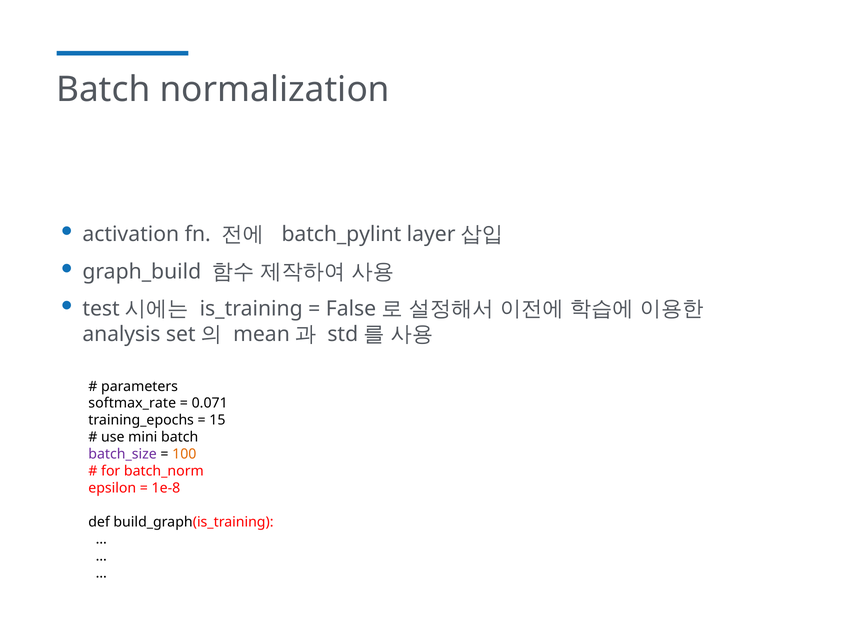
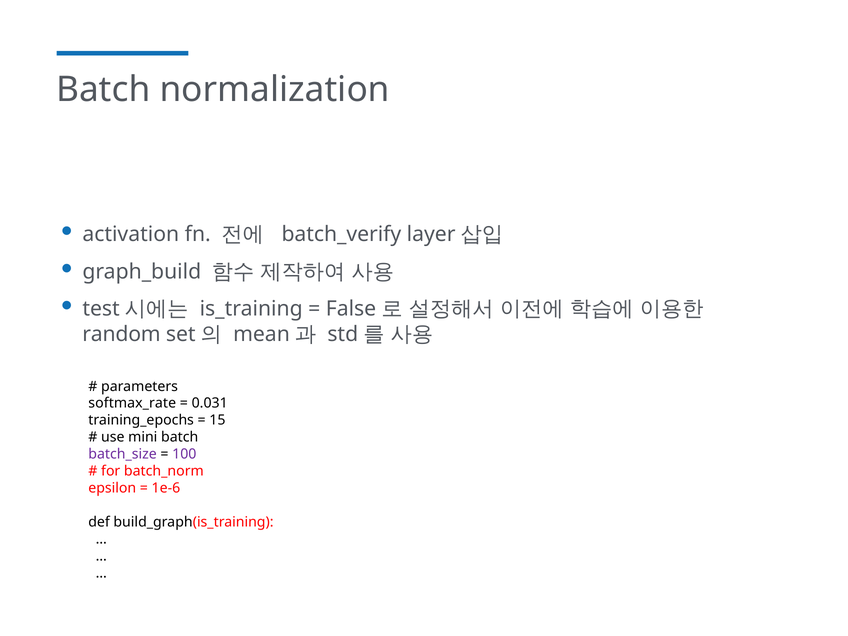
batch_pylint: batch_pylint -> batch_verify (341, 234)
analysis: analysis -> random (121, 334)
0.071: 0.071 -> 0.031 (210, 403)
100 colour: orange -> purple (184, 454)
1e-8: 1e-8 -> 1e-6 (166, 488)
